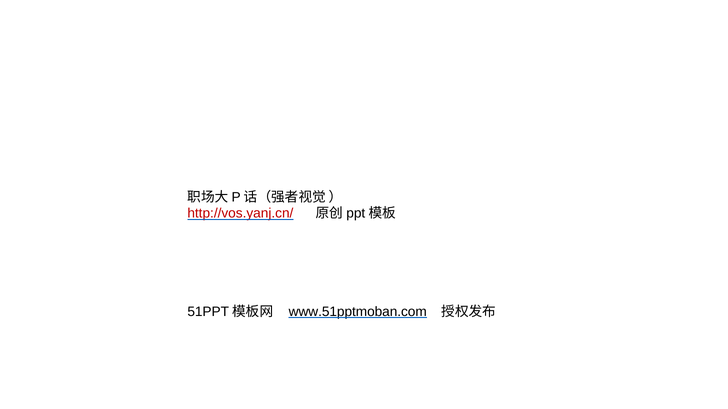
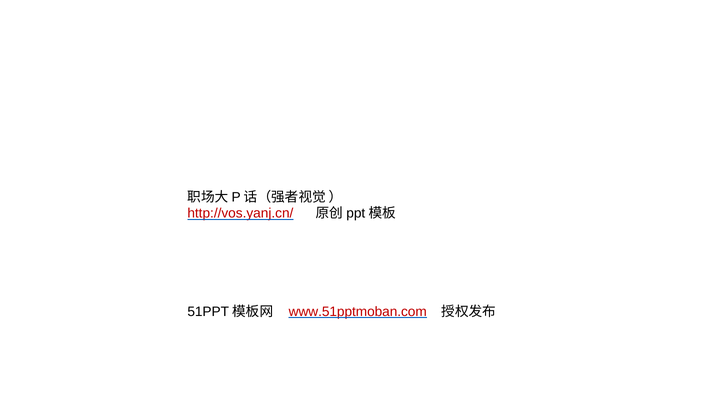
www.51pptmoban.com colour: black -> red (358, 312)
